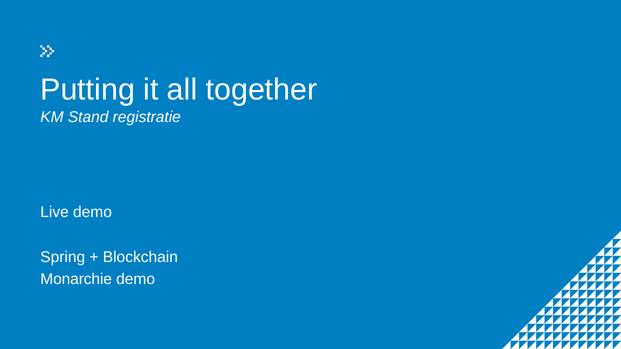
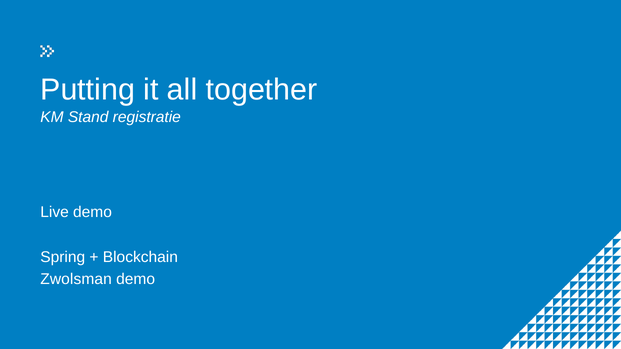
Monarchie: Monarchie -> Zwolsman (76, 280)
